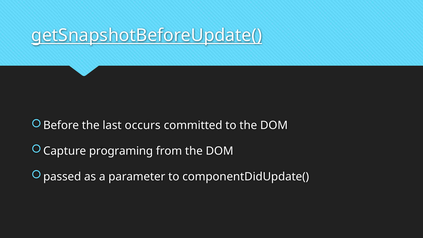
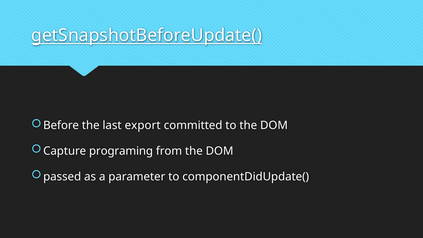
occurs: occurs -> export (143, 125)
